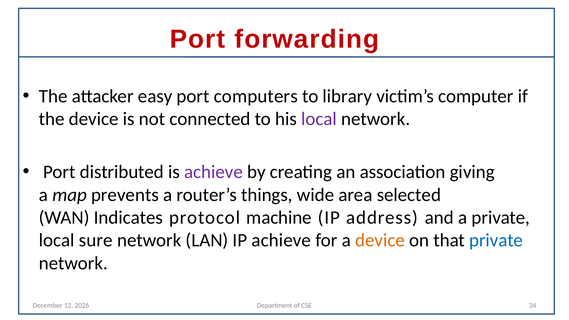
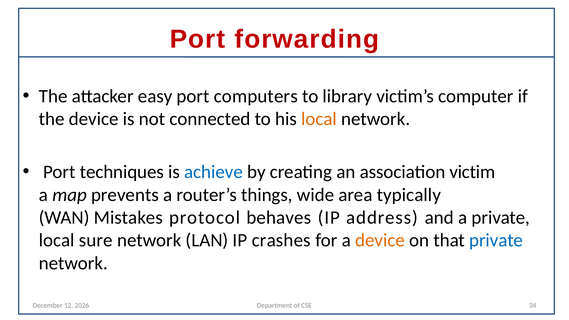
local colour: purple -> orange (319, 119)
distributed: distributed -> techniques (122, 172)
achieve colour: purple -> blue (214, 172)
giving: giving -> victim (472, 172)
selected: selected -> typically (409, 195)
Indicates: Indicates -> Mistakes (128, 218)
machine: machine -> behaves (279, 218)
IP achieve: achieve -> crashes (281, 240)
